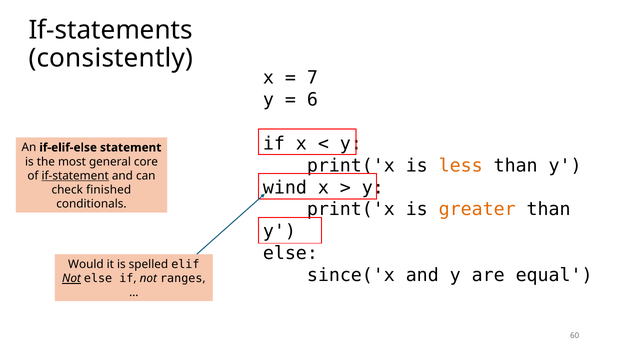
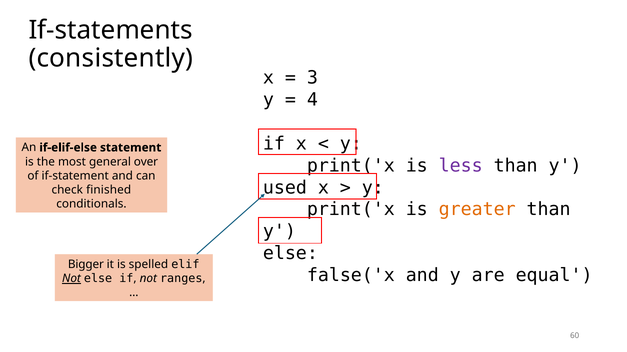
7: 7 -> 3 (312, 78)
6: 6 -> 4 (312, 100)
less colour: orange -> purple (461, 166)
core: core -> over (146, 162)
if-statement underline: present -> none (75, 176)
wind: wind -> used (285, 188)
Would: Would -> Bigger (86, 265)
since('x: since('x -> false('x (351, 276)
